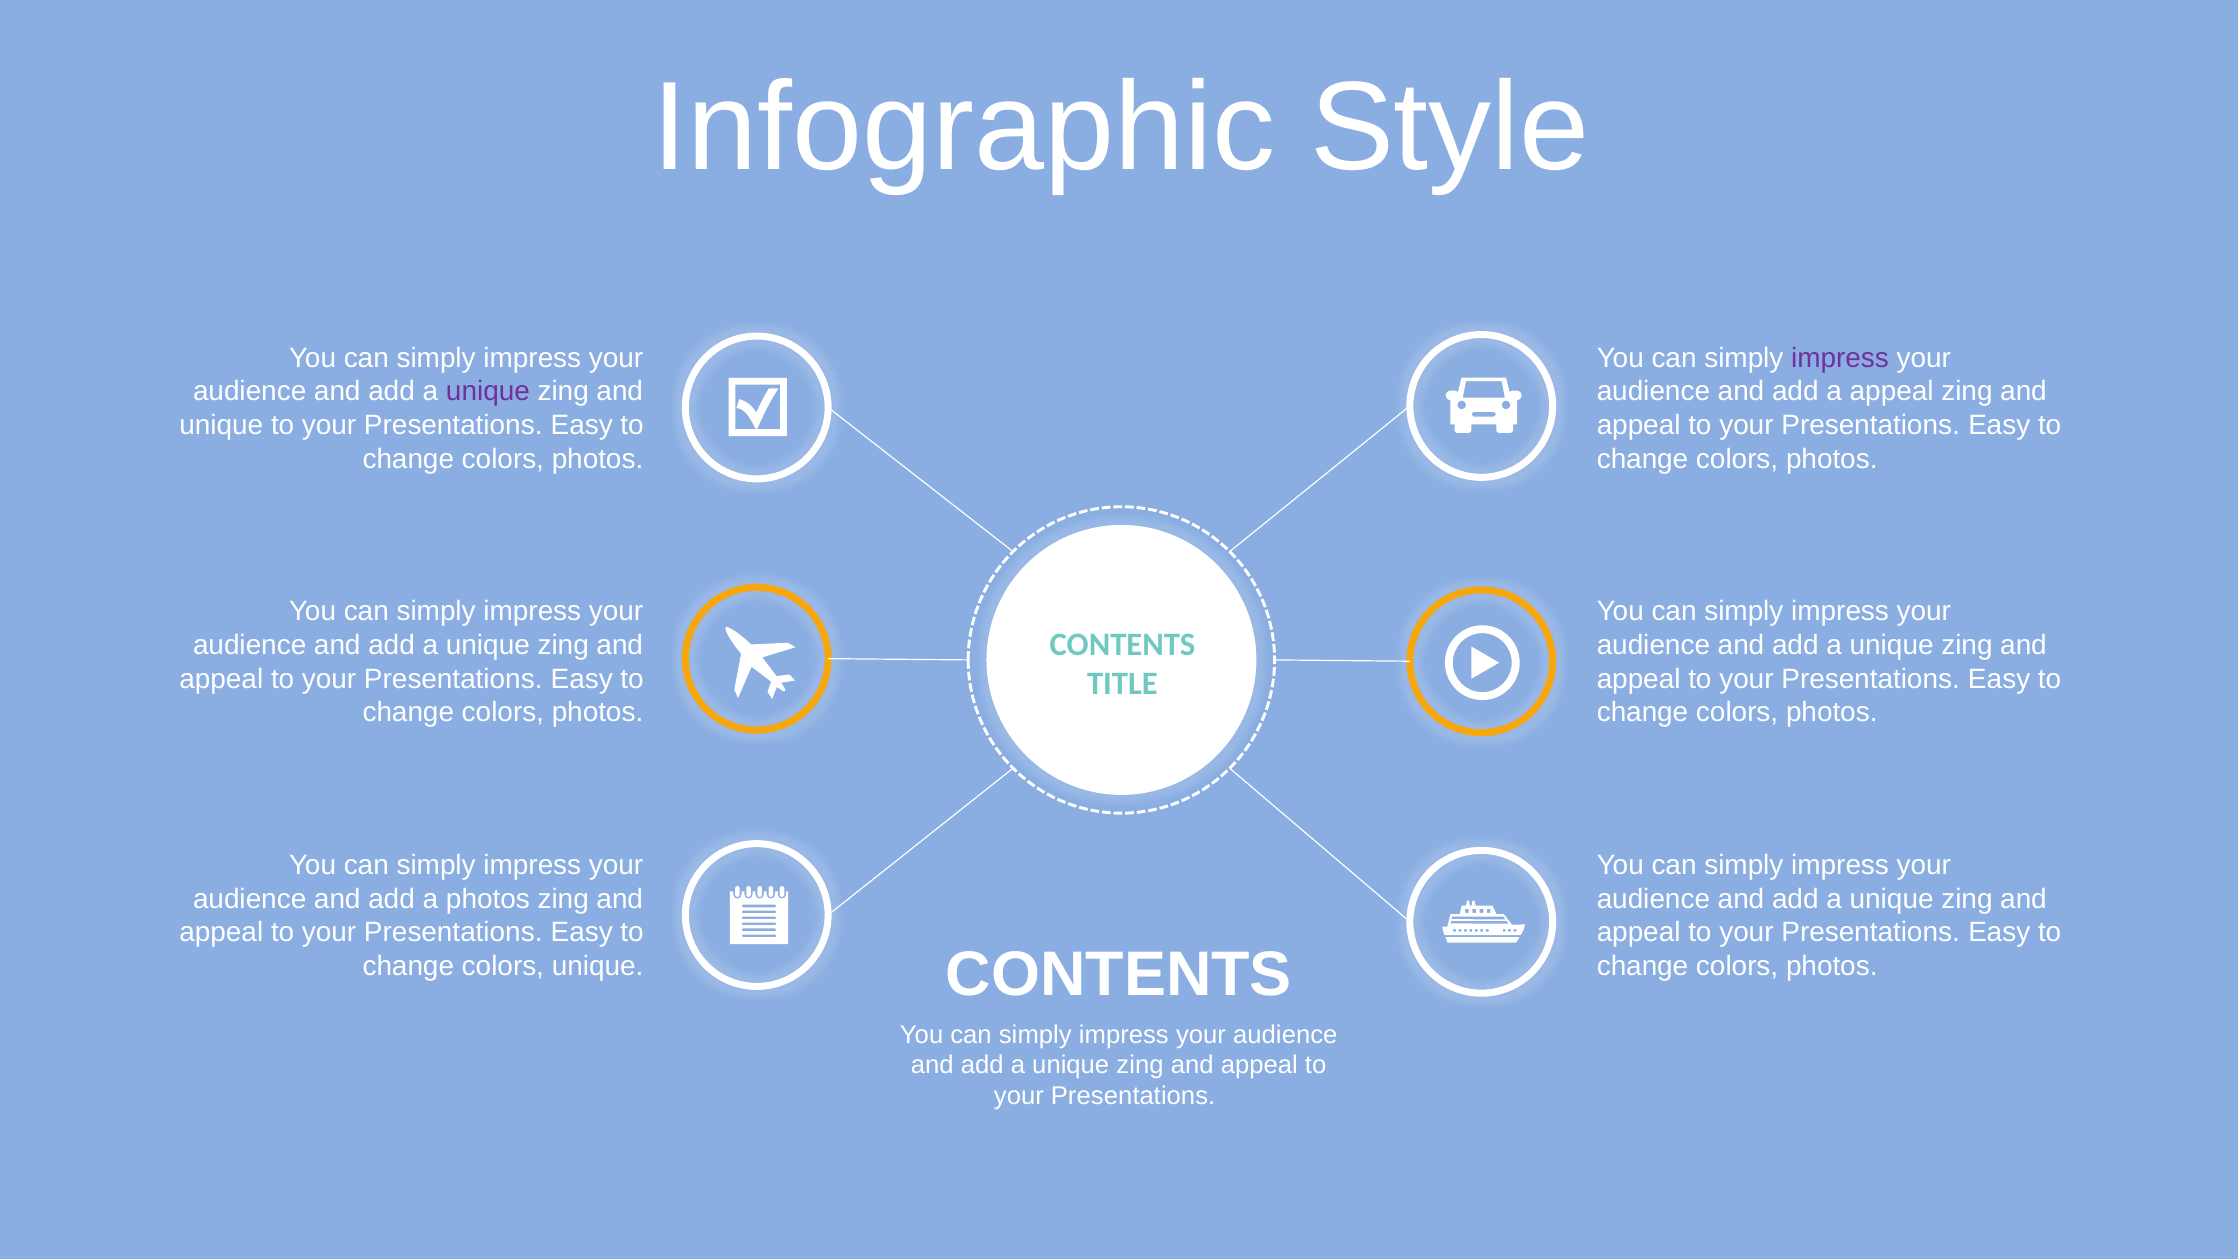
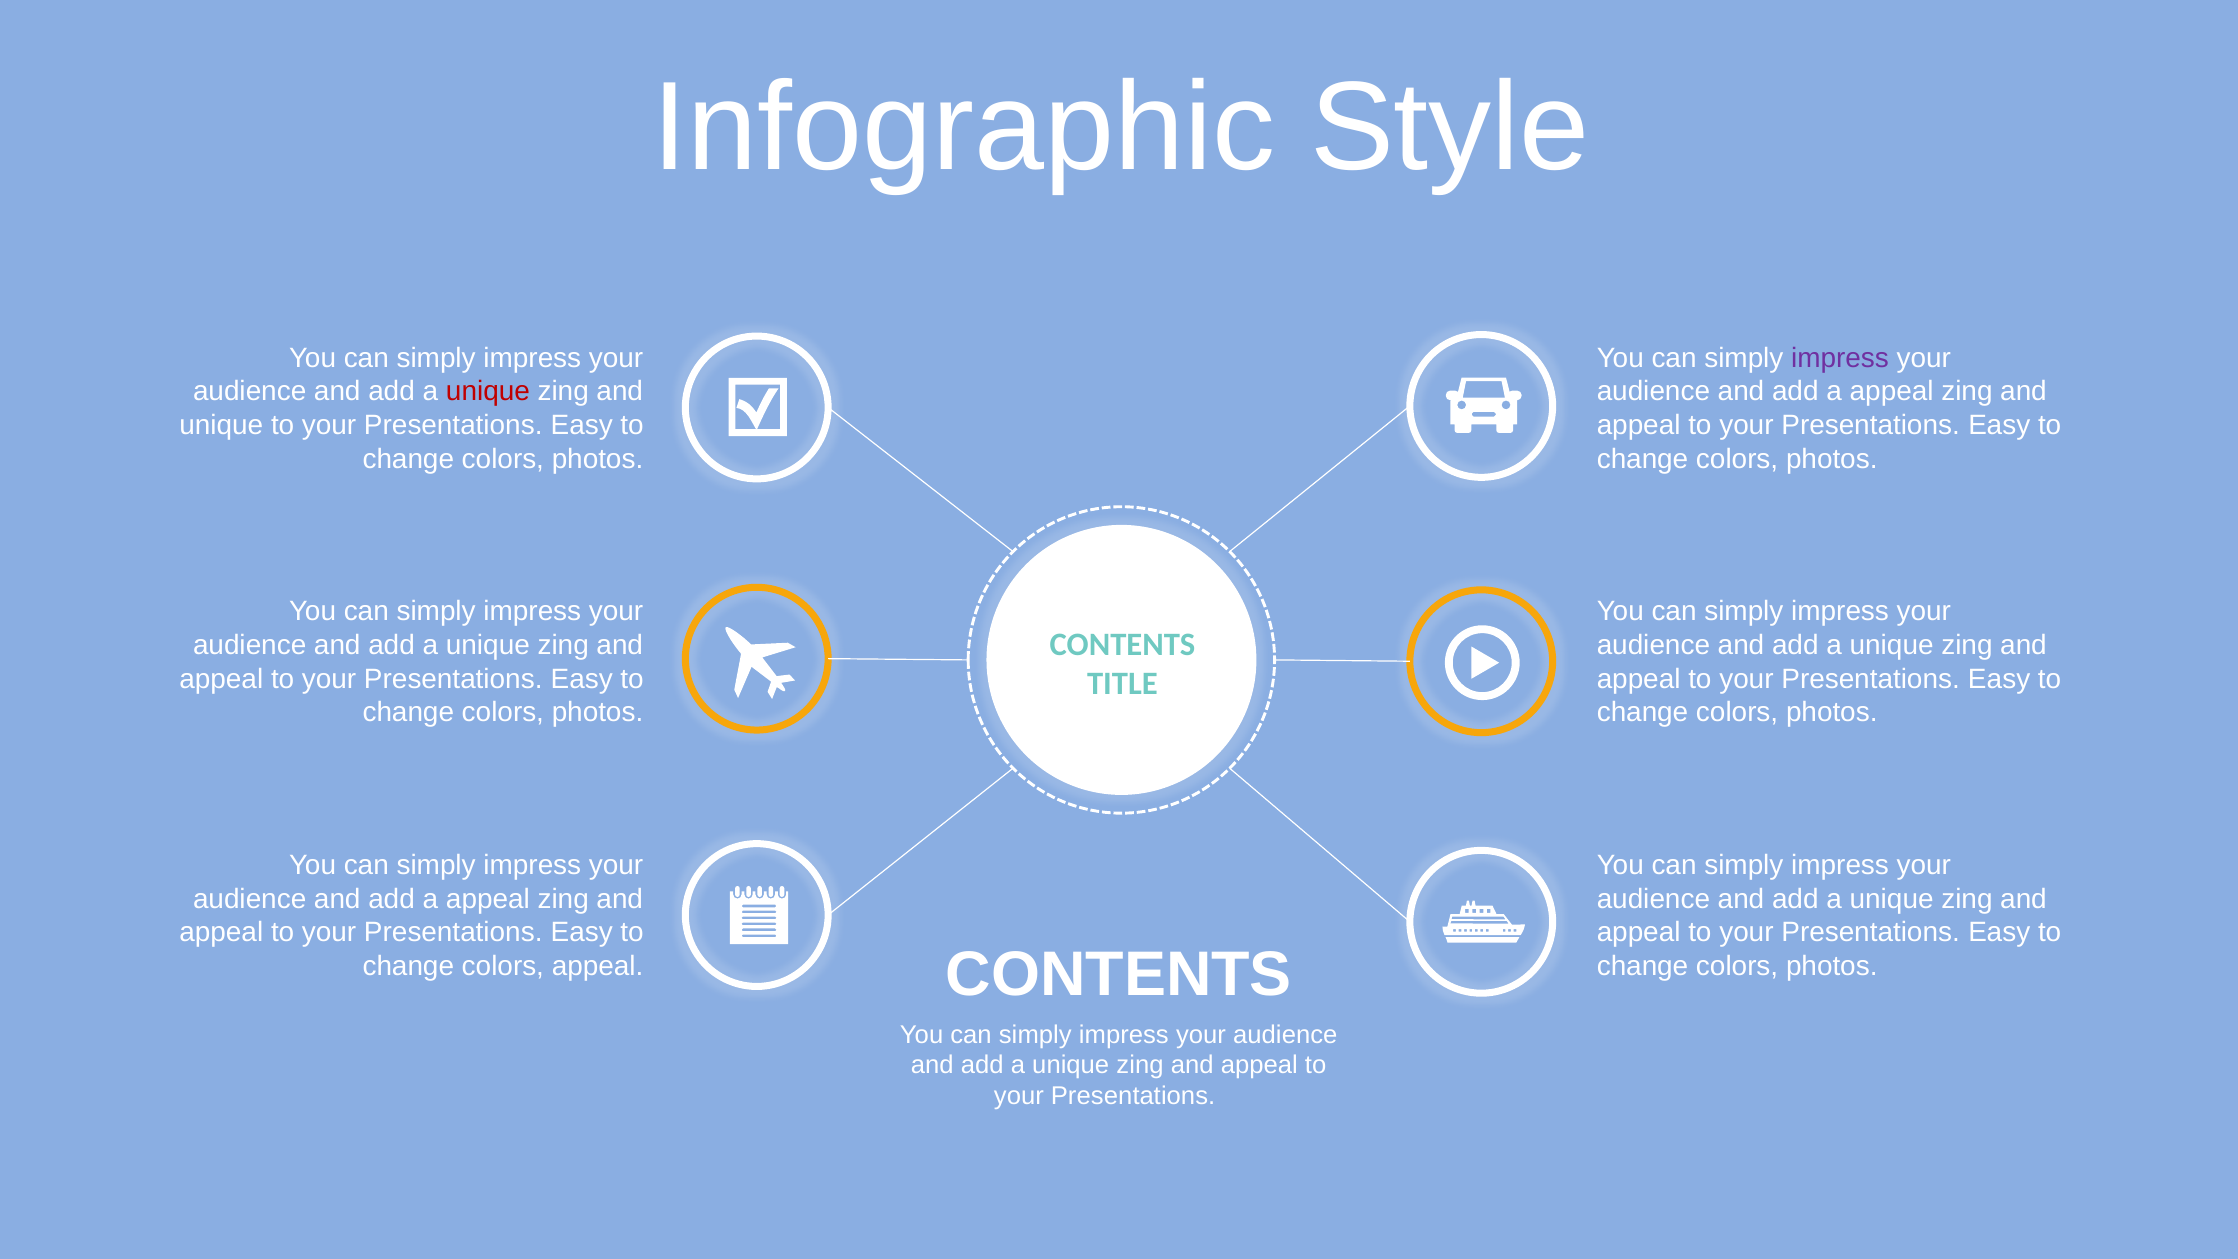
unique colour: purple -> red (488, 392)
photos: photos -> appeal (488, 899)
colors unique: unique -> appeal (598, 966)
